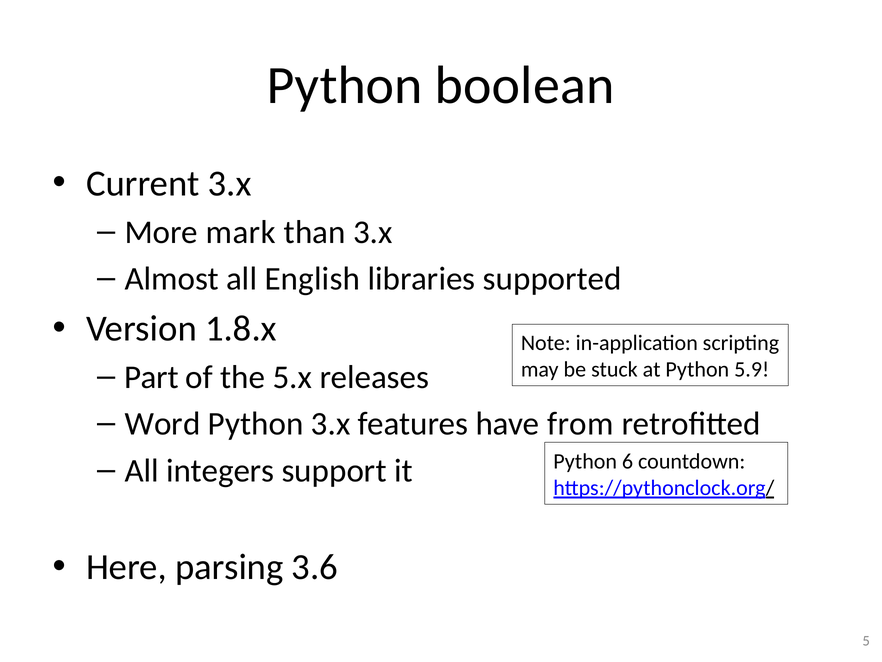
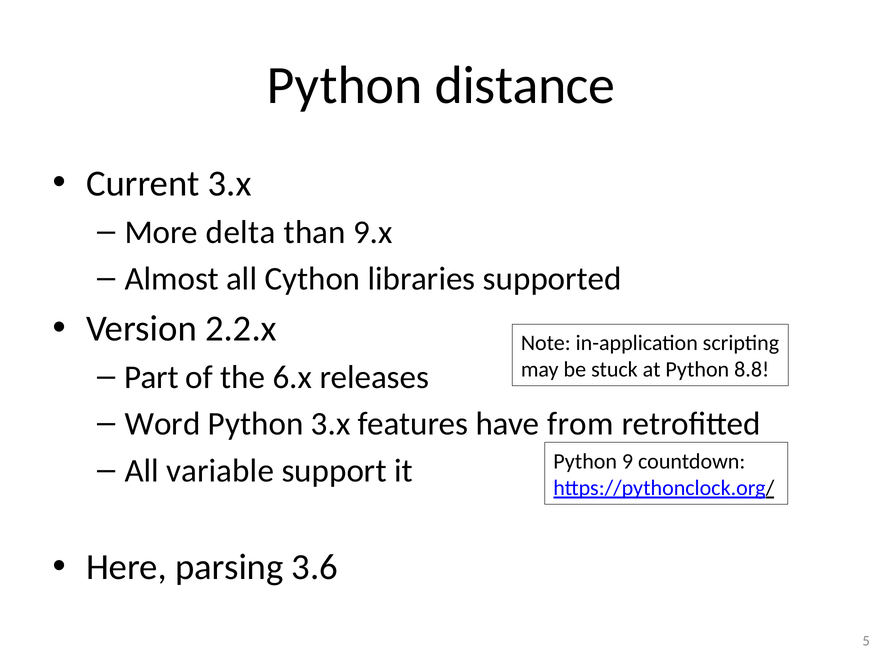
boolean: boolean -> distance (525, 85)
mark: mark -> delta (241, 232)
than 3.x: 3.x -> 9.x (373, 232)
English: English -> Cython (312, 279)
1.8.x: 1.8.x -> 2.2.x (241, 329)
5.x: 5.x -> 6.x (292, 377)
5.9: 5.9 -> 8.8 (752, 369)
6: 6 -> 9 (628, 461)
integers: integers -> variable (220, 470)
